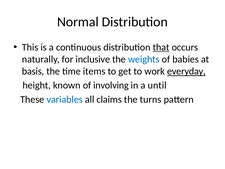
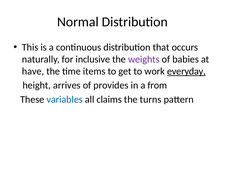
that underline: present -> none (161, 47)
weights colour: blue -> purple (144, 59)
basis: basis -> have (33, 71)
known: known -> arrives (67, 85)
involving: involving -> provides (111, 85)
until: until -> from (157, 85)
